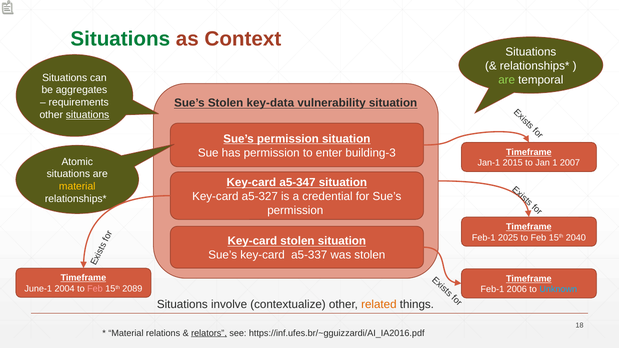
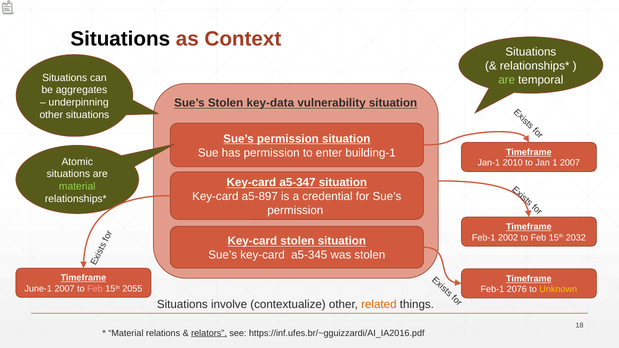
Situations colour: green -> black (120, 39)
requirements: requirements -> underpinning (79, 102)
situations underline: present -> none (88, 115)
building-3: building-3 -> building-1 (371, 153)
2015: 2015 -> 2010 (513, 163)
material colour: yellow -> light green (77, 186)
a5-327: a5-327 -> a5-897 (260, 197)
2025: 2025 -> 2002 (508, 238)
2040: 2040 -> 2032 (576, 238)
a5-337: a5-337 -> a5-345 (309, 255)
June-1 2004: 2004 -> 2007 (65, 289)
2089: 2089 -> 2055 (132, 289)
2006: 2006 -> 2076 (517, 290)
Unknown colour: light blue -> yellow (558, 290)
